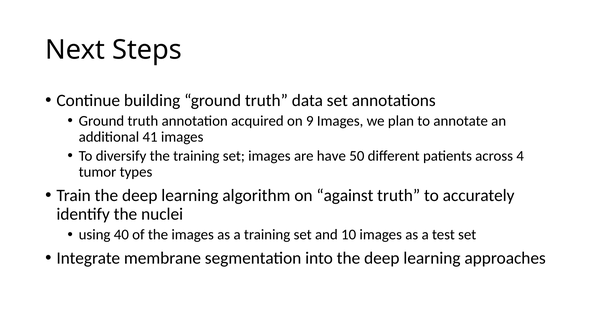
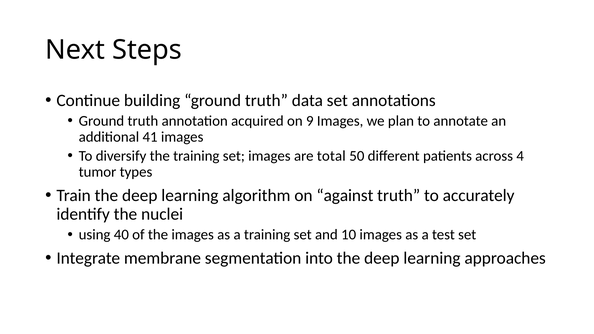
have: have -> total (331, 156)
